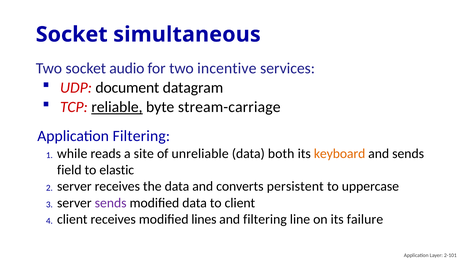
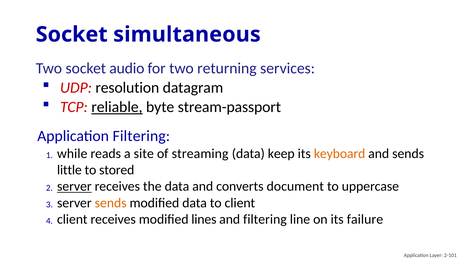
incentive: incentive -> returning (227, 68)
document: document -> resolution (127, 88)
stream-carriage: stream-carriage -> stream-passport (229, 107)
unreliable: unreliable -> streaming (200, 153)
both: both -> keep (281, 153)
field: field -> little (69, 170)
elastic: elastic -> stored (117, 170)
server underline: none -> present (74, 186)
persistent: persistent -> document (295, 186)
sends colour: purple -> orange (111, 203)
